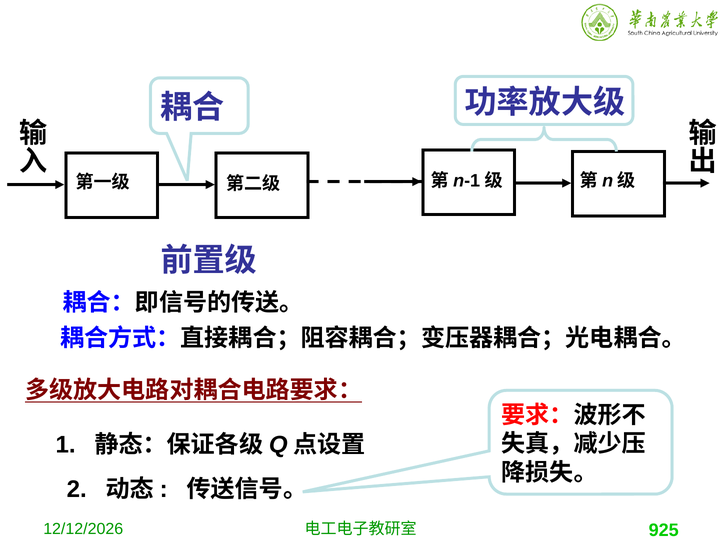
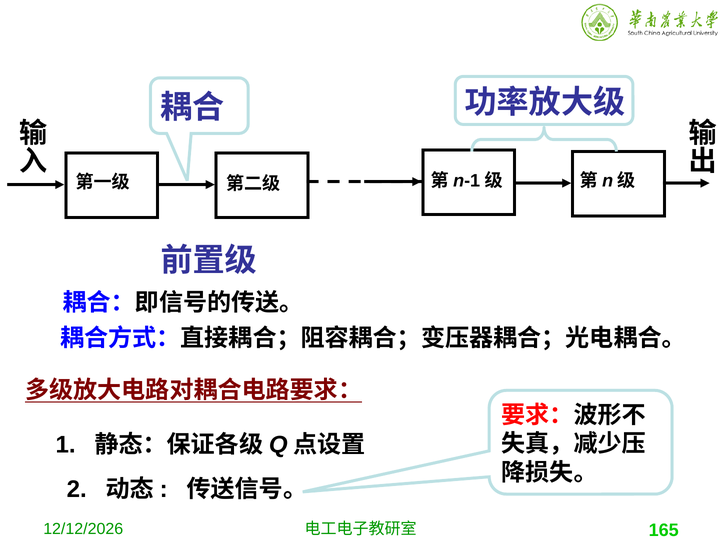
925: 925 -> 165 (664, 531)
